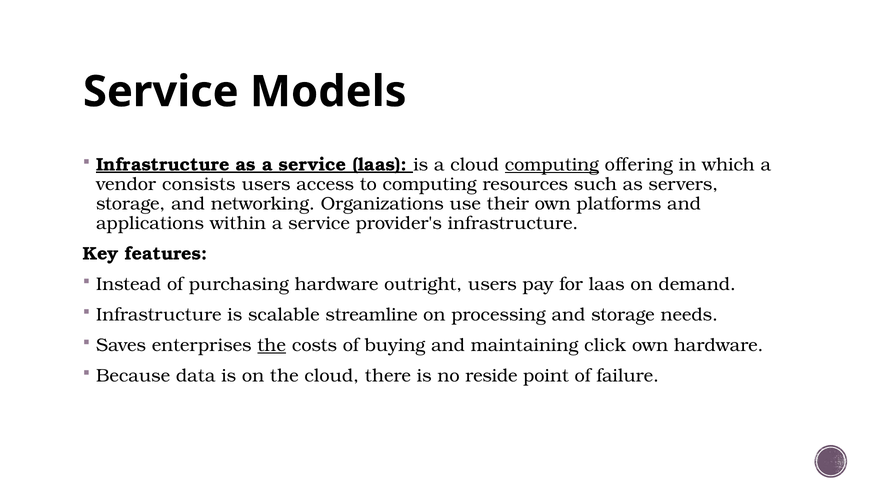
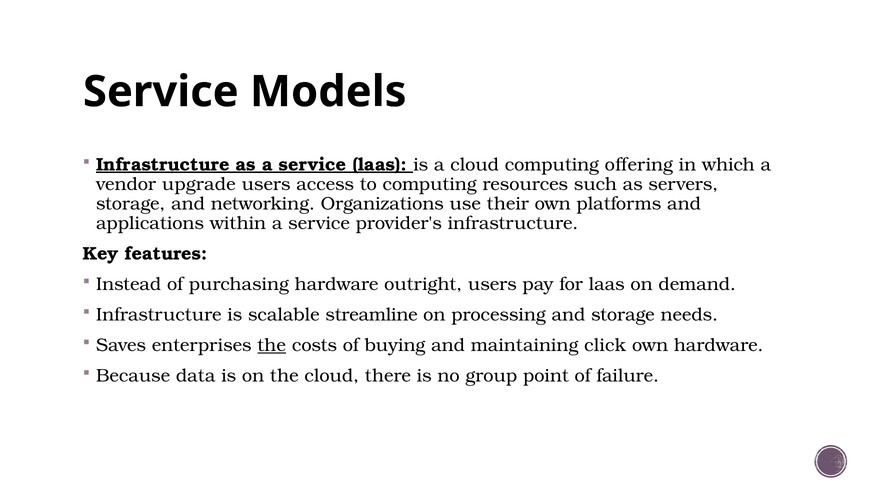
computing underline: present -> none (552, 165)
consists: consists -> upgrade (199, 184)
reside: reside -> group (491, 376)
